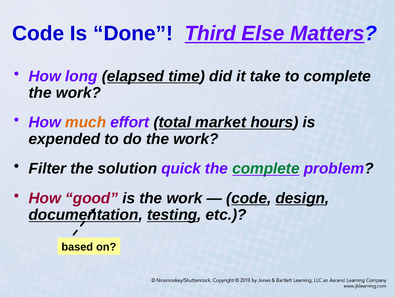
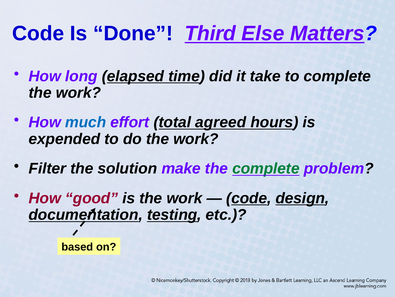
much colour: orange -> blue (86, 122)
market: market -> agreed (221, 122)
quick: quick -> make (181, 168)
